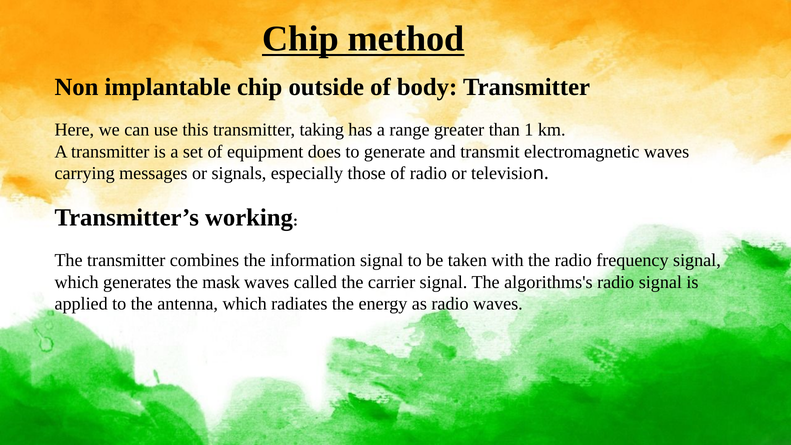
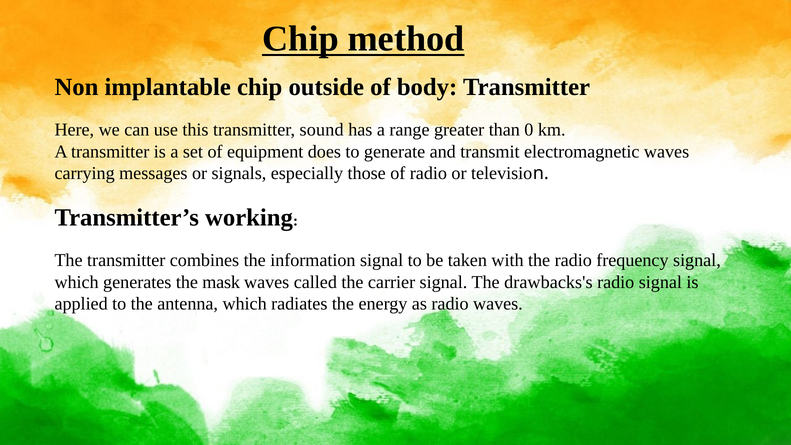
taking: taking -> sound (322, 130)
1: 1 -> 0 (529, 130)
algorithms's: algorithms's -> drawbacks's (548, 282)
